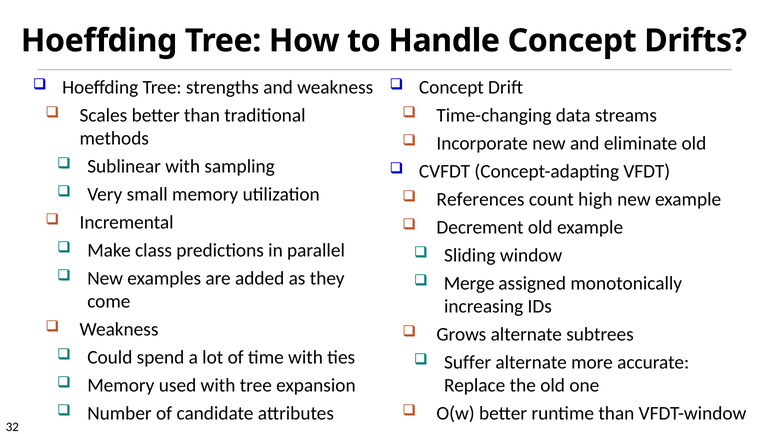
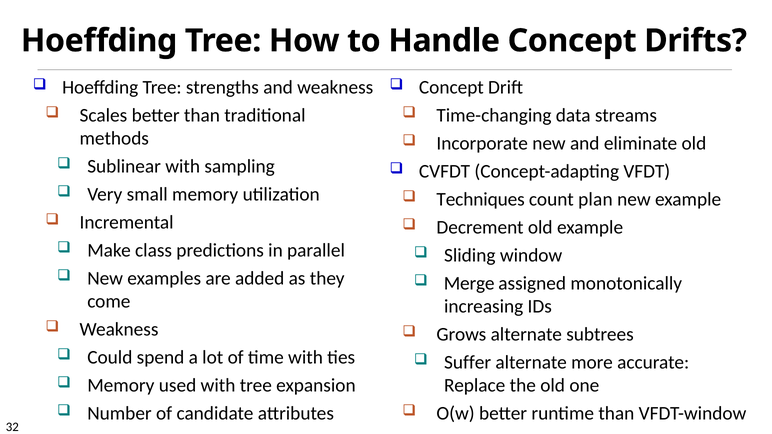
References: References -> Techniques (481, 199)
high: high -> plan (595, 199)
